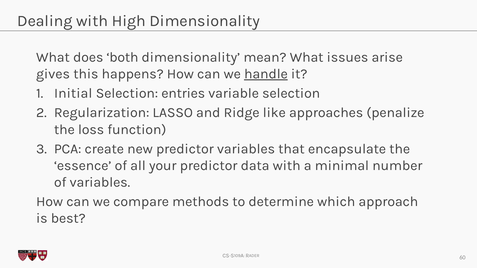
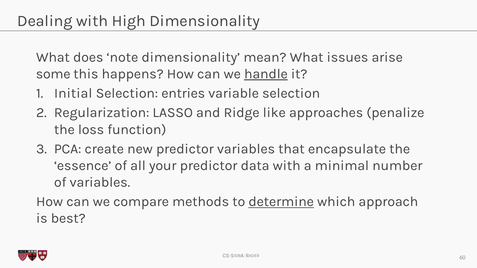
both: both -> note (122, 57)
gives: gives -> some (53, 74)
determine underline: none -> present (281, 202)
